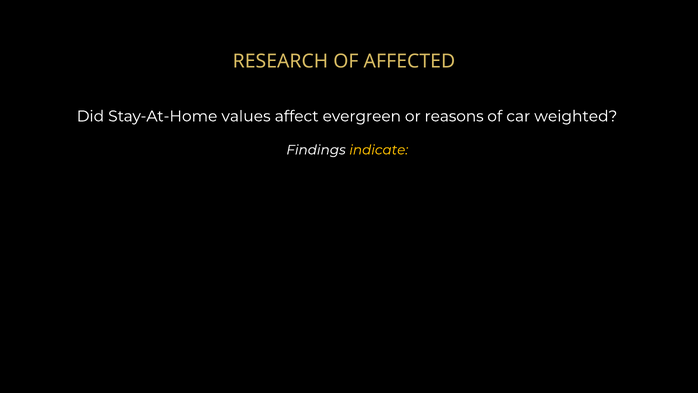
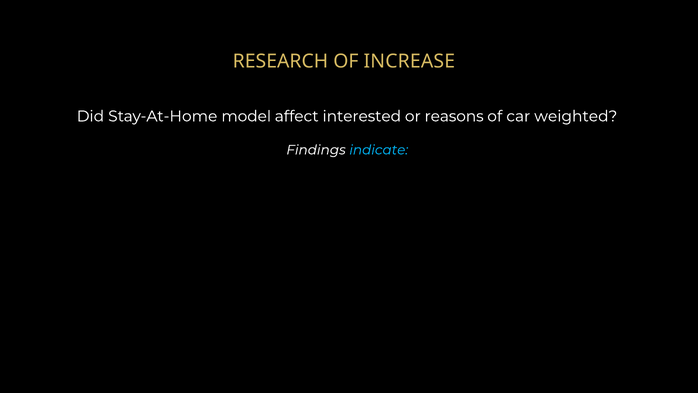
AFFECTED: AFFECTED -> INCREASE (409, 62)
values: values -> model (246, 116)
evergreen: evergreen -> interested (362, 116)
indicate colour: yellow -> light blue (379, 150)
